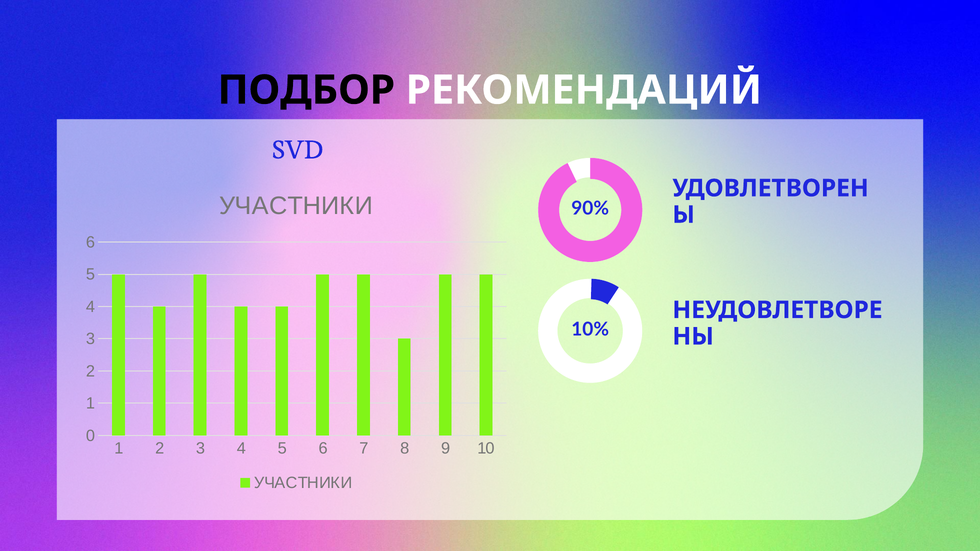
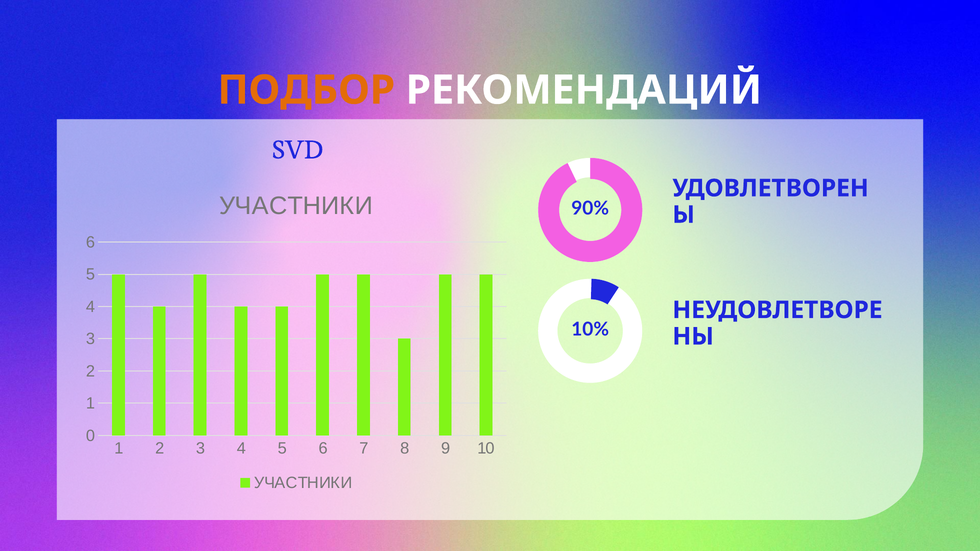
ПОДБОР colour: black -> orange (306, 90)
